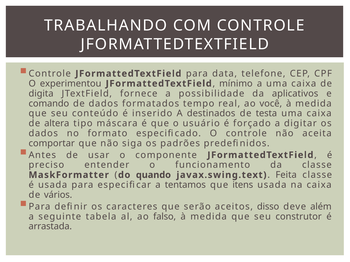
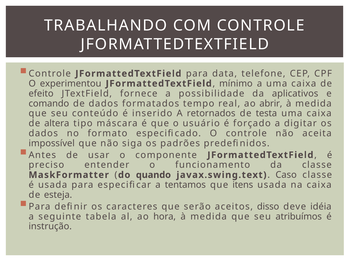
digita: digita -> efeito (41, 94)
você: você -> abrir (271, 104)
destinados: destinados -> retornados (211, 114)
comportar: comportar -> impossível (52, 144)
Feita: Feita -> Caso (286, 175)
vários: vários -> esteja (58, 195)
além: além -> idéia (321, 207)
falso: falso -> hora (165, 217)
construtor: construtor -> atribuímos (299, 217)
arrastada: arrastada -> instrução (50, 227)
